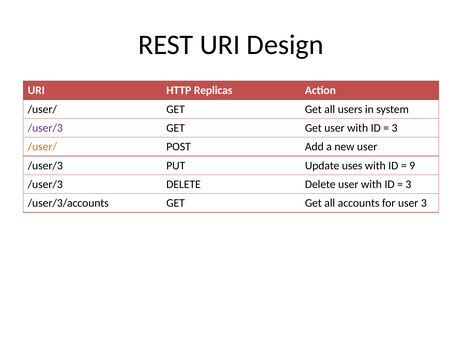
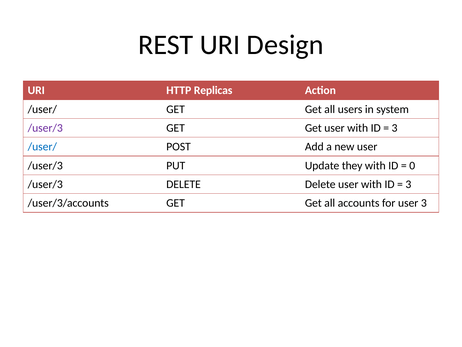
/user/ colour: orange -> blue (42, 147)
uses: uses -> they (352, 165)
9: 9 -> 0 (412, 165)
